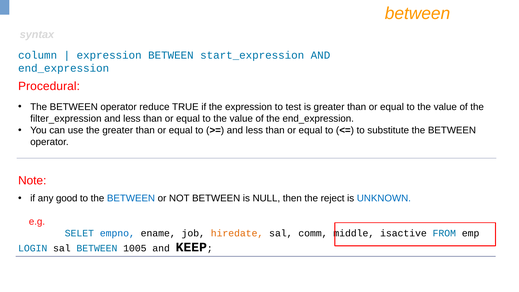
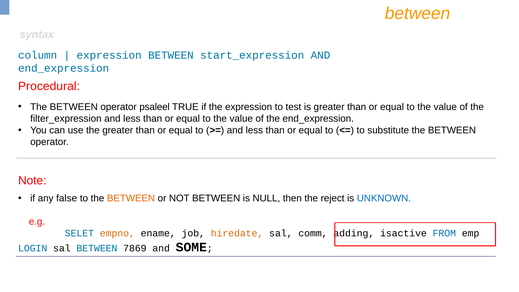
reduce: reduce -> psaleel (155, 107)
good: good -> false (67, 198)
BETWEEN colour: blue -> orange (131, 198)
empno colour: blue -> orange (117, 233)
middle: middle -> adding (354, 233)
1005: 1005 -> 7869 (135, 248)
KEEP: KEEP -> SOME (191, 247)
